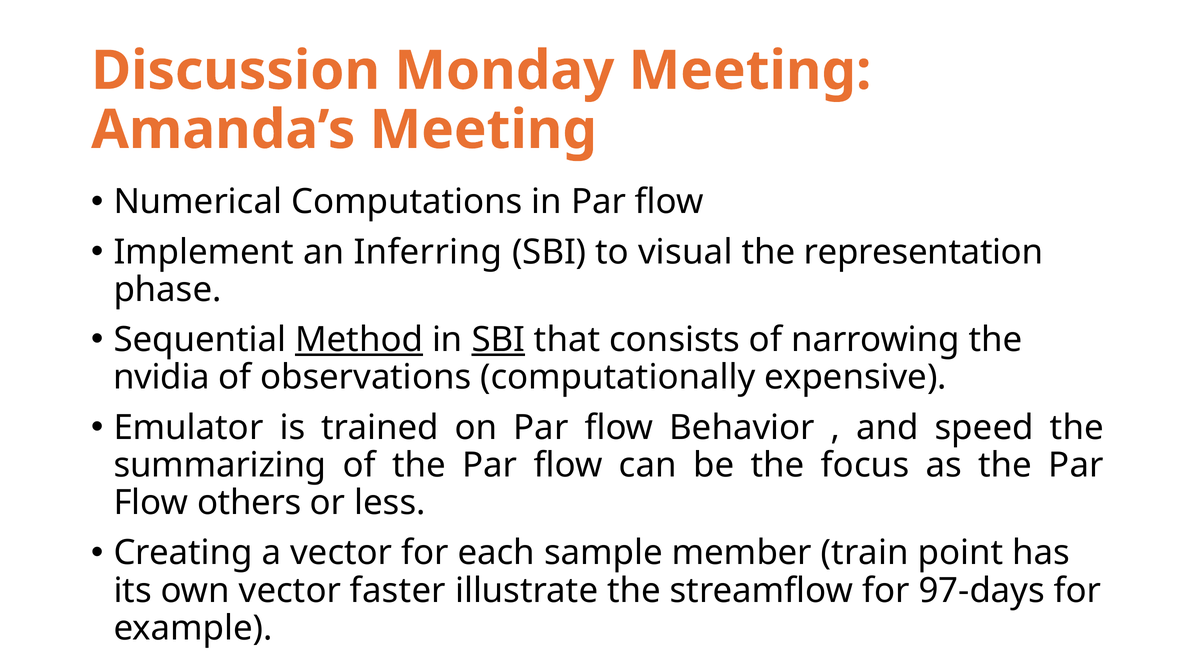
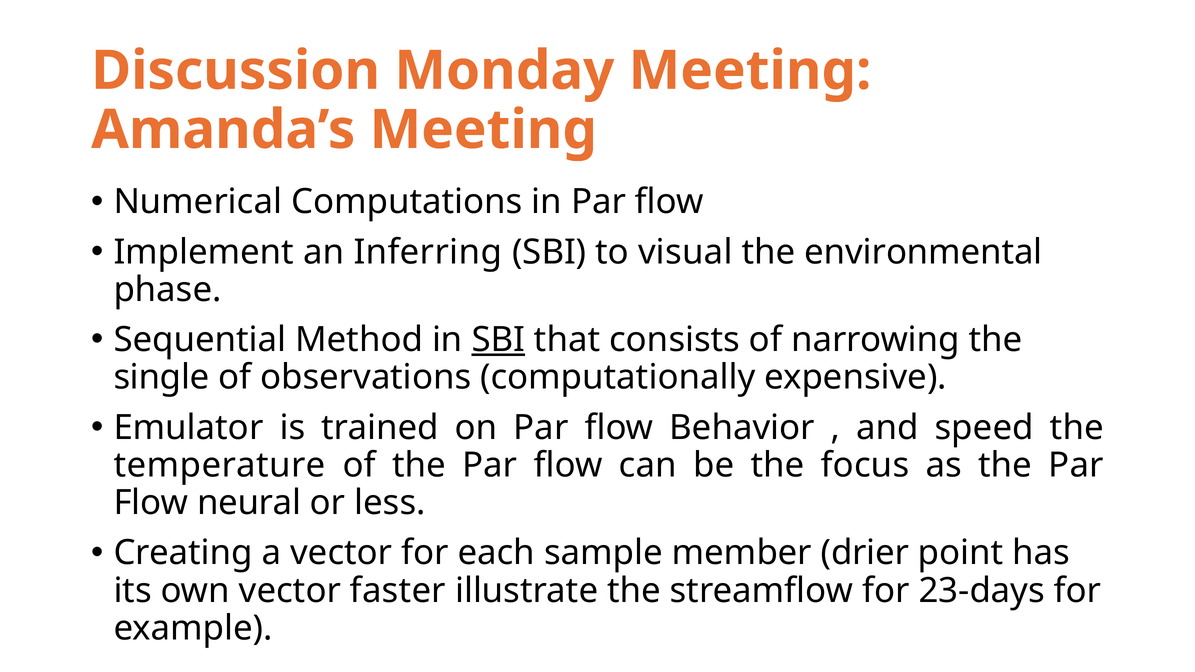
representation: representation -> environmental (923, 252)
Method underline: present -> none (359, 340)
nvidia: nvidia -> single (161, 378)
summarizing: summarizing -> temperature (220, 465)
others: others -> neural (249, 503)
train: train -> drier (865, 553)
97-days: 97-days -> 23-days (982, 591)
